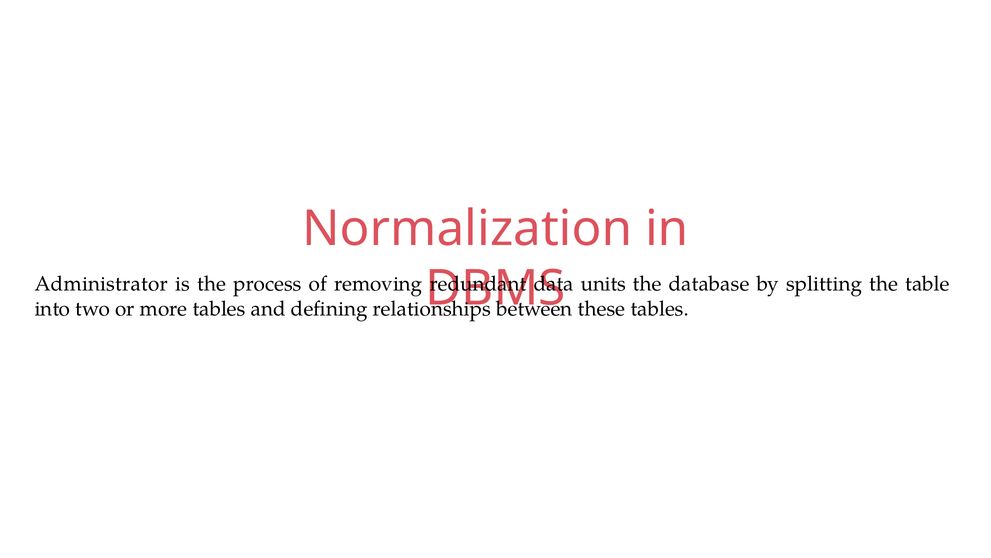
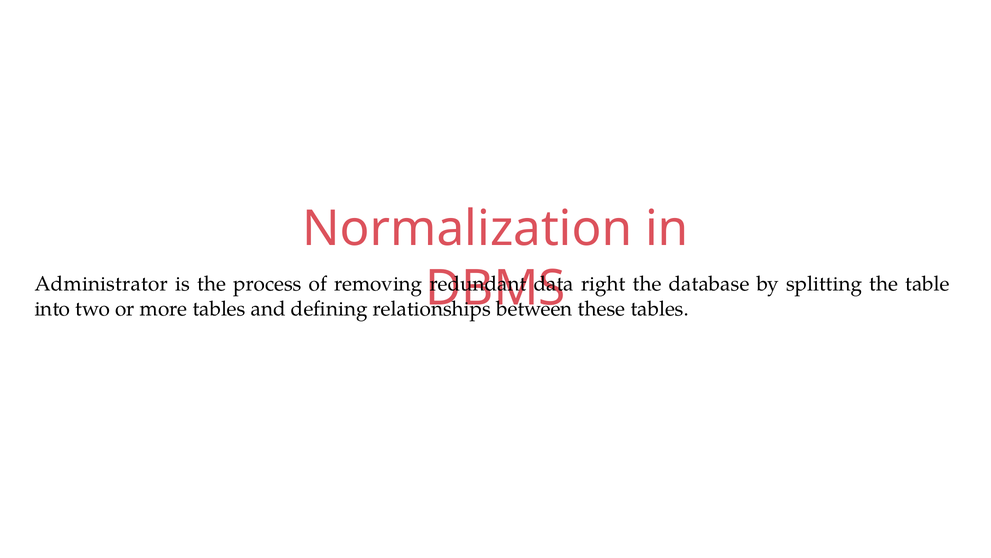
units: units -> right (603, 284)
